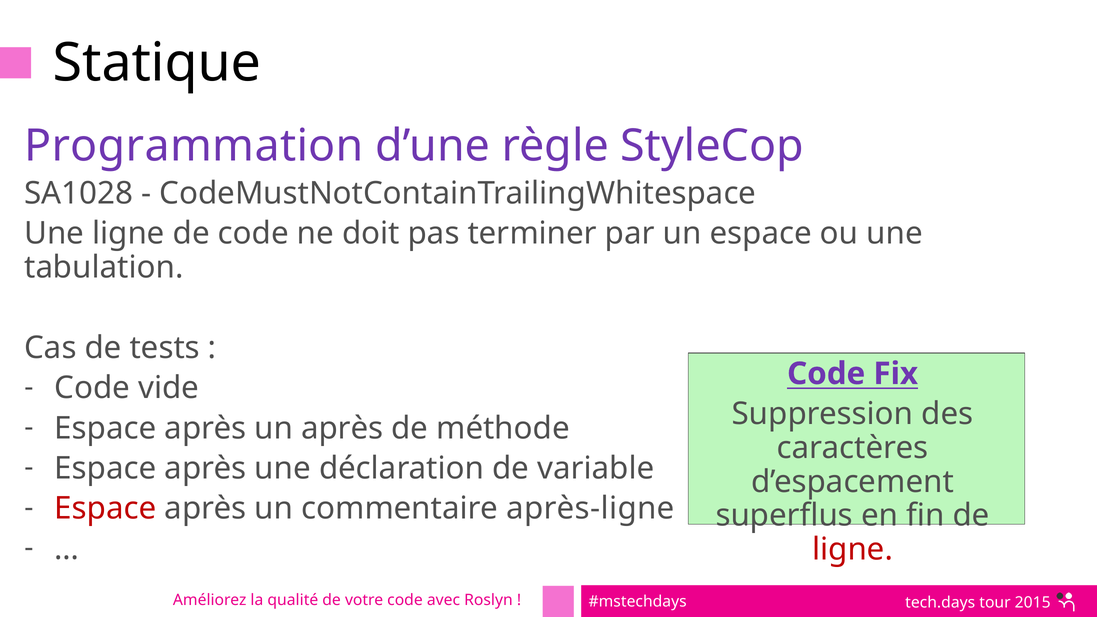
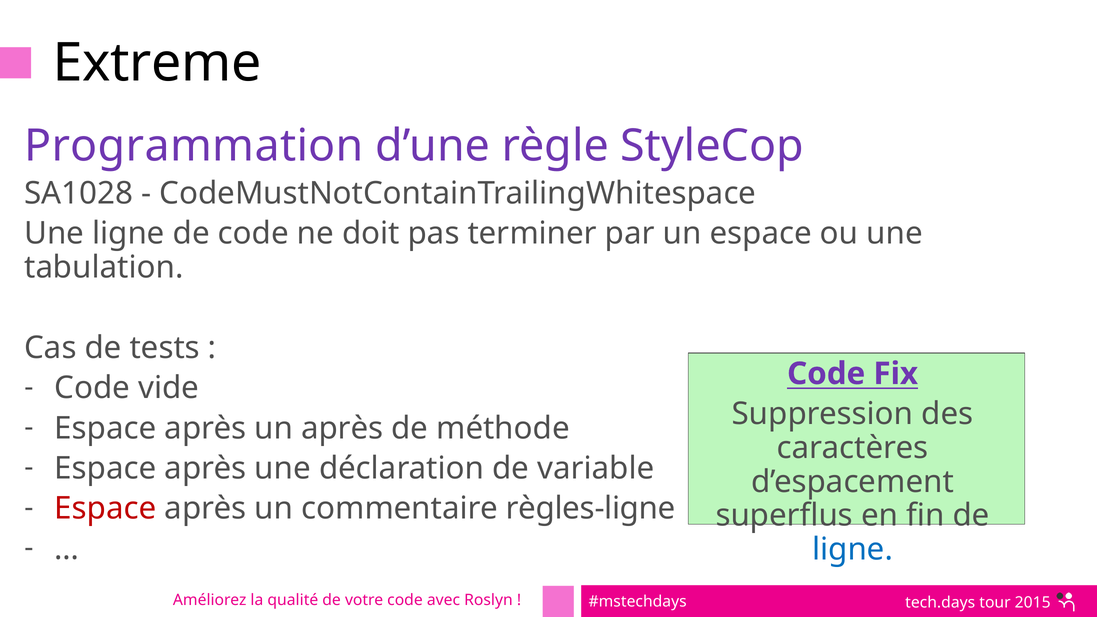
Statique: Statique -> Extreme (157, 63)
après-ligne: après-ligne -> règles-ligne (591, 509)
ligne colour: red -> blue (853, 549)
